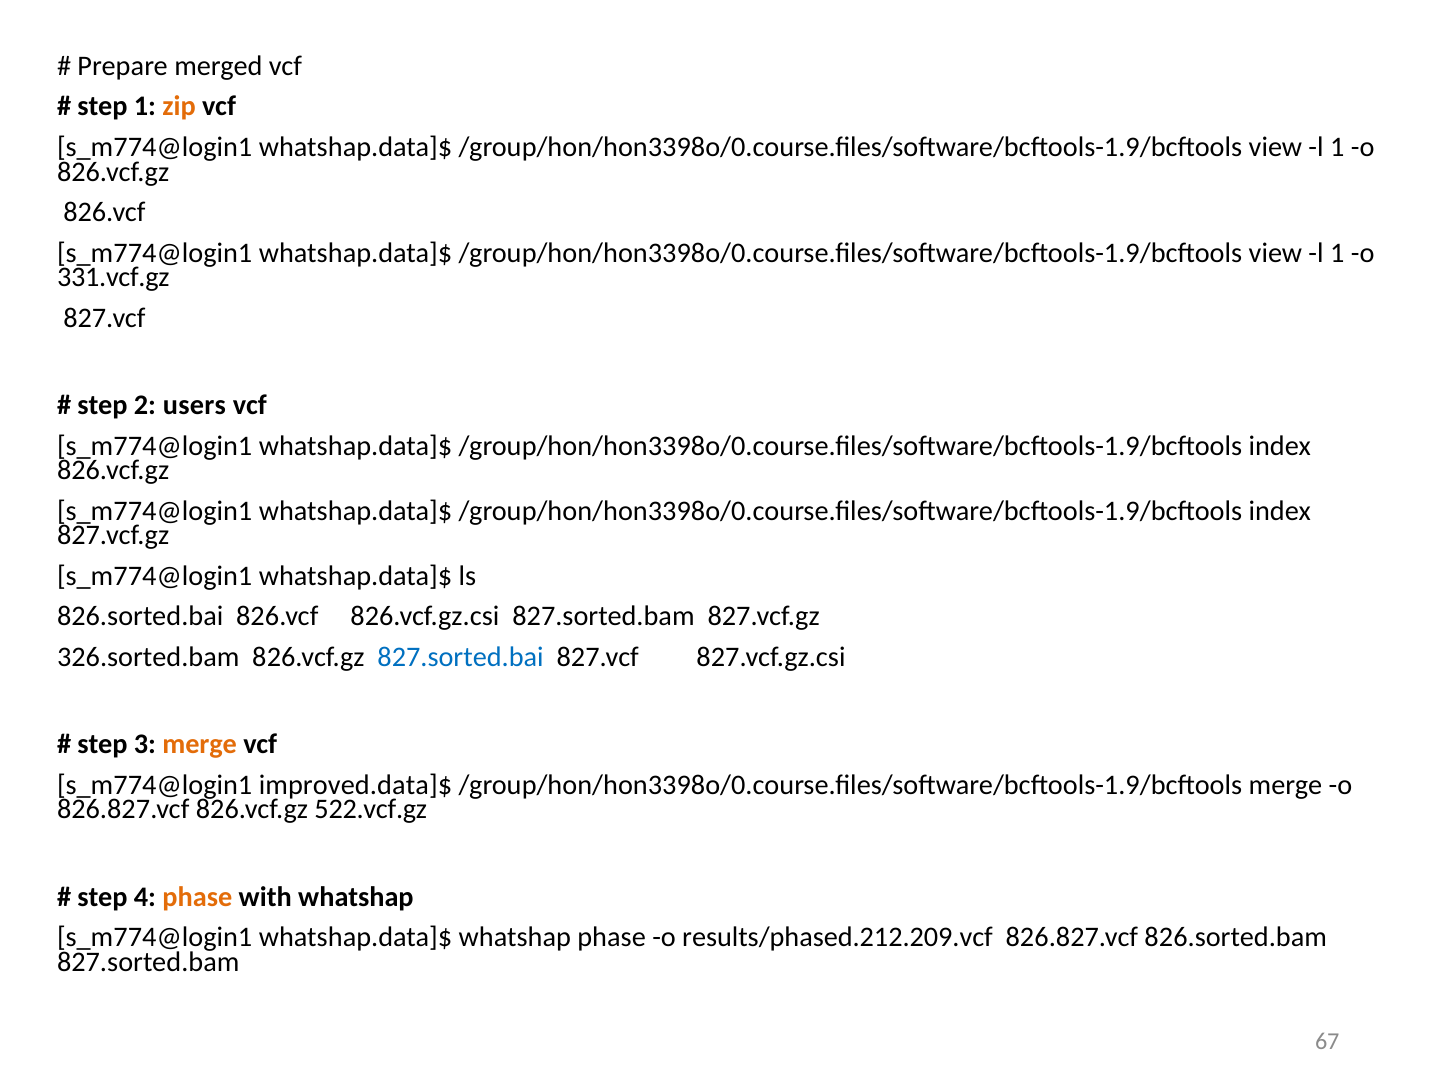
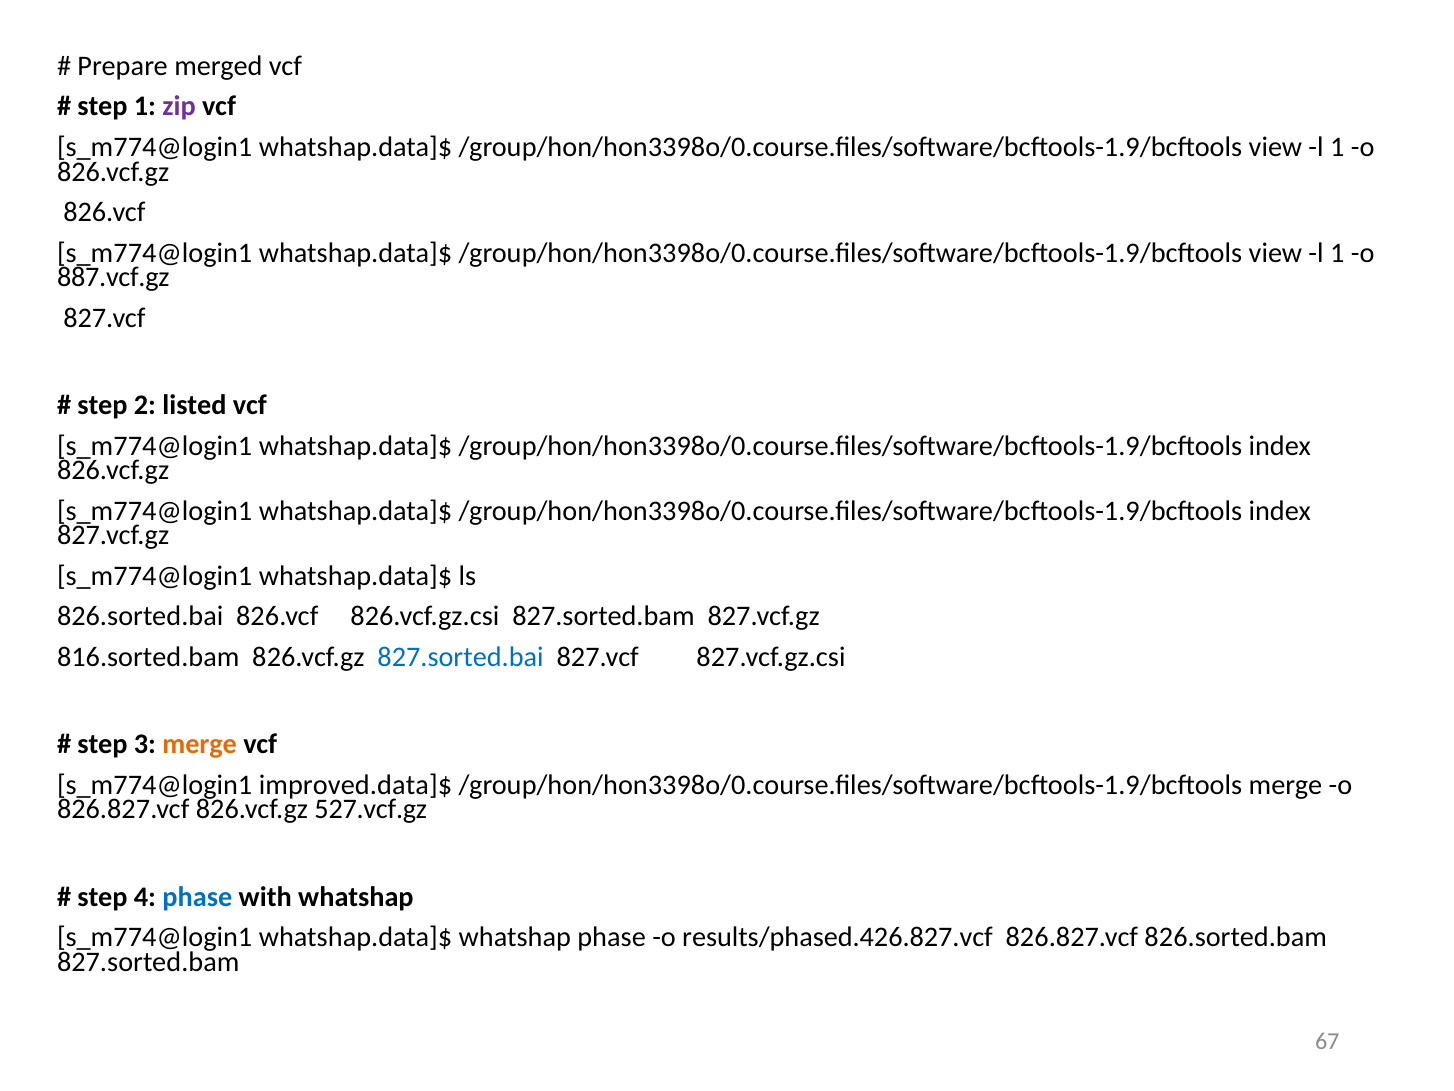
zip colour: orange -> purple (179, 107)
331.vcf.gz: 331.vcf.gz -> 887.vcf.gz (113, 277)
users: users -> listed (195, 405)
326.sorted.bam: 326.sorted.bam -> 816.sorted.bam (148, 657)
522.vcf.gz: 522.vcf.gz -> 527.vcf.gz (371, 809)
phase colour: orange -> blue (197, 896)
results/phased.212.209.vcf: results/phased.212.209.vcf -> results/phased.426.827.vcf (837, 937)
